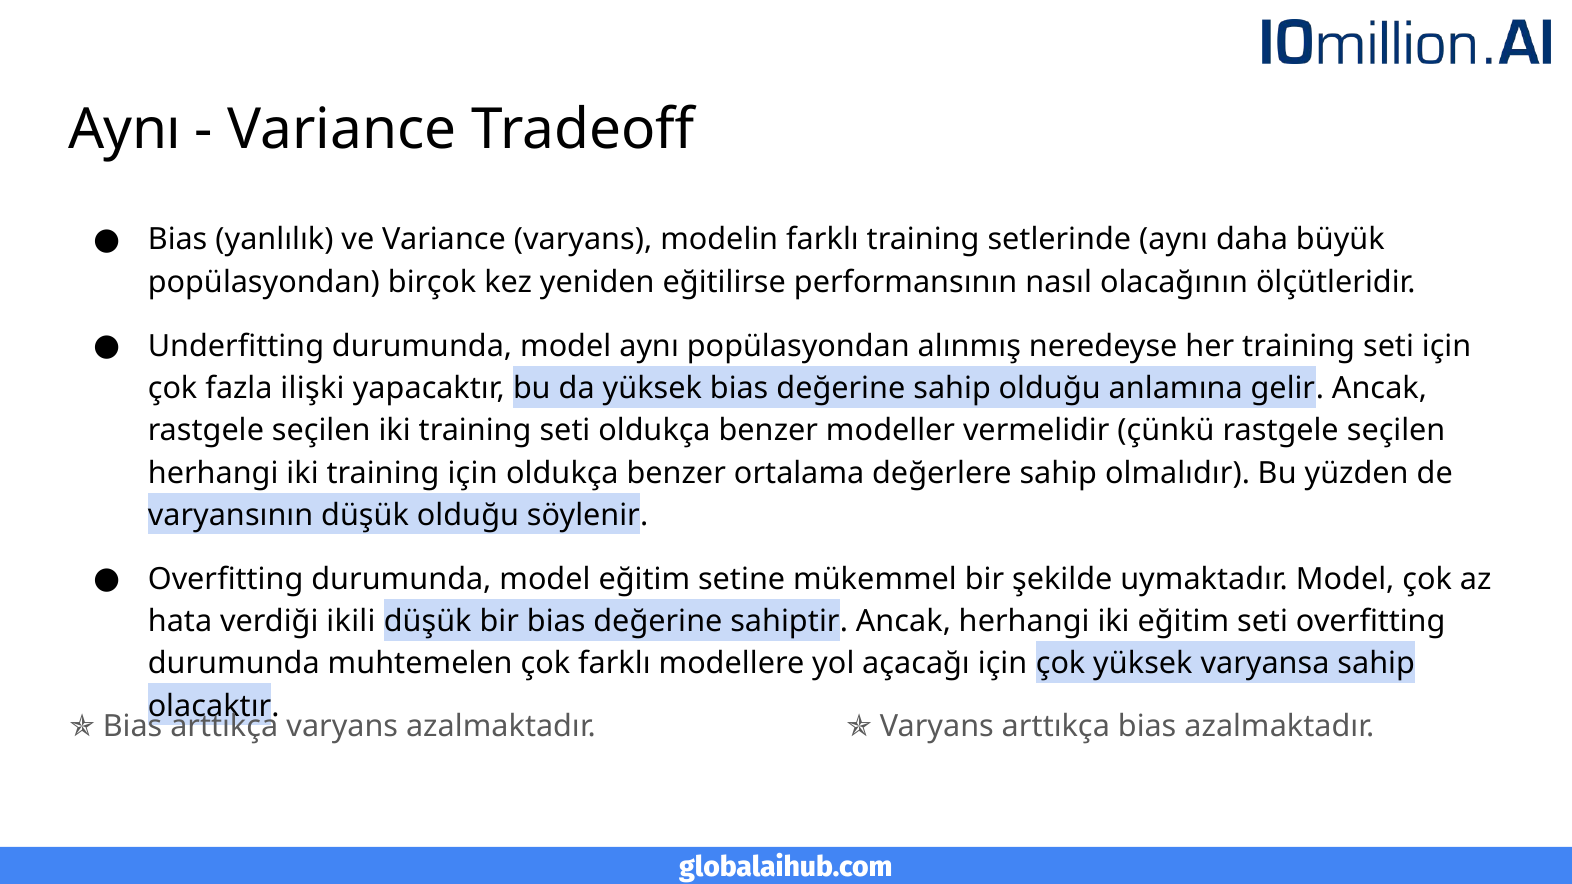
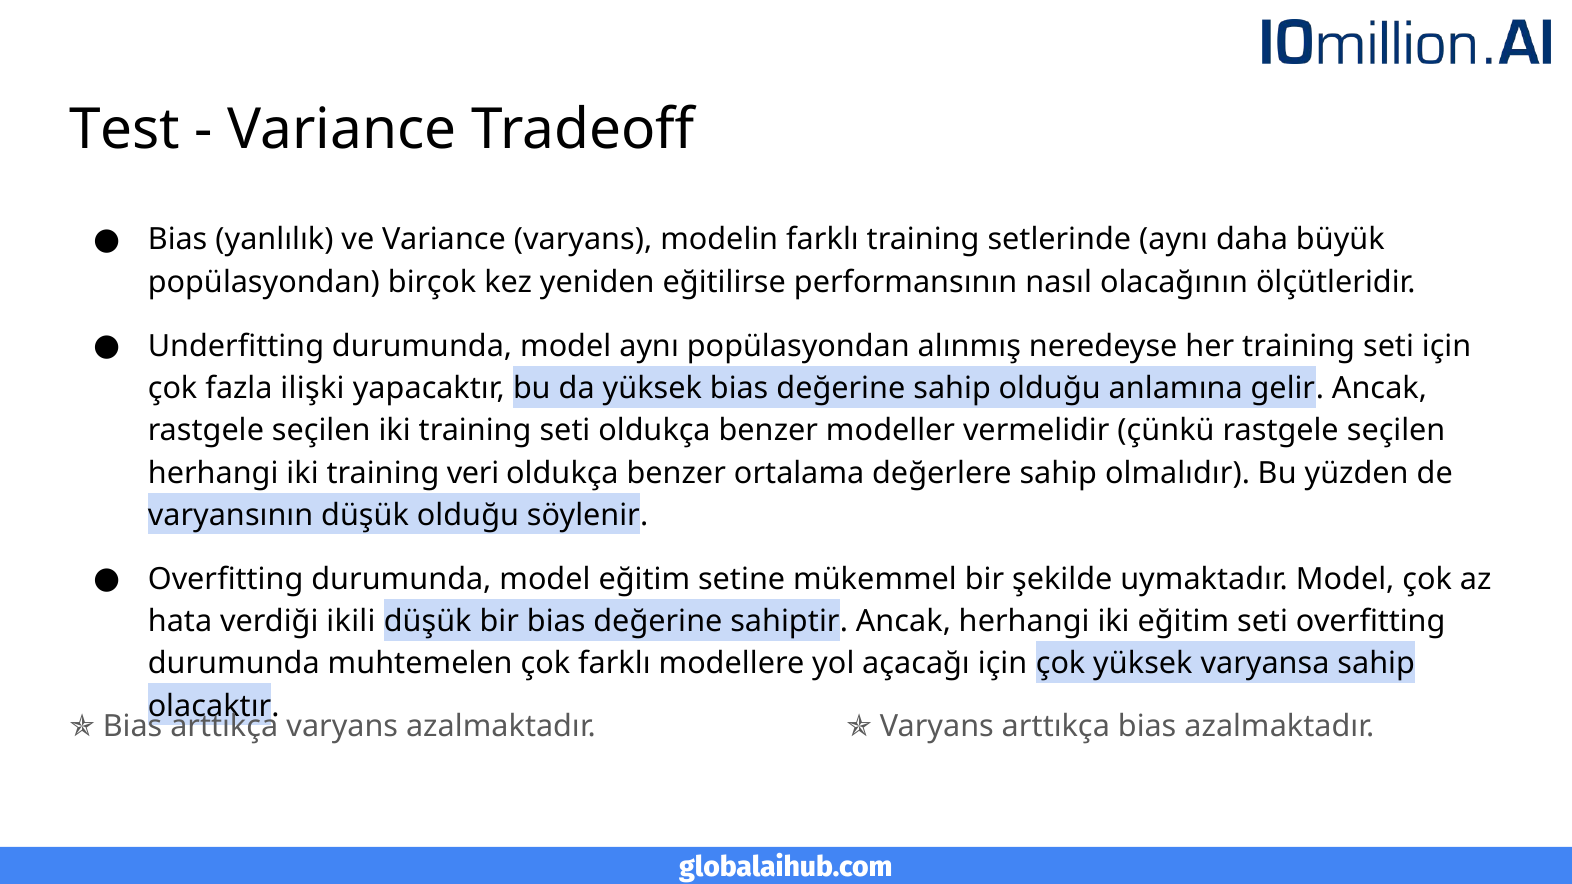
Aynı: Aynı -> Test (125, 130)
training için: için -> veri (473, 473)
